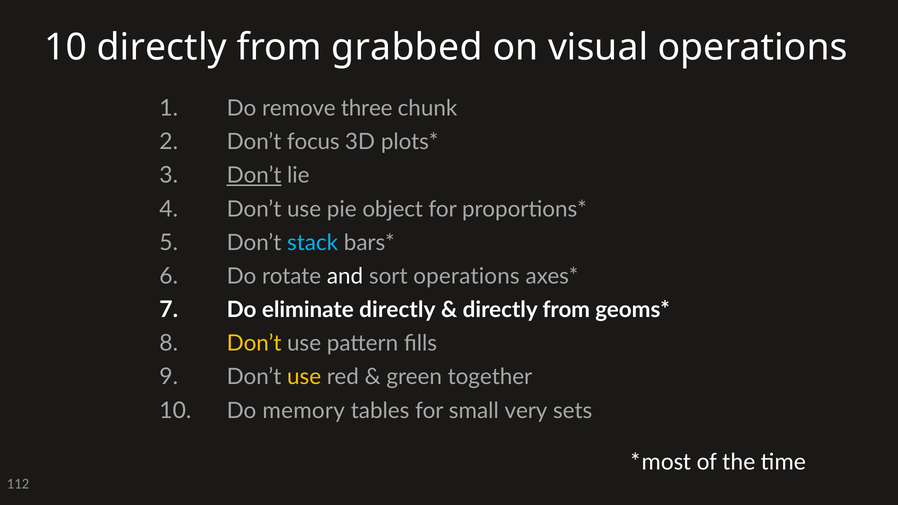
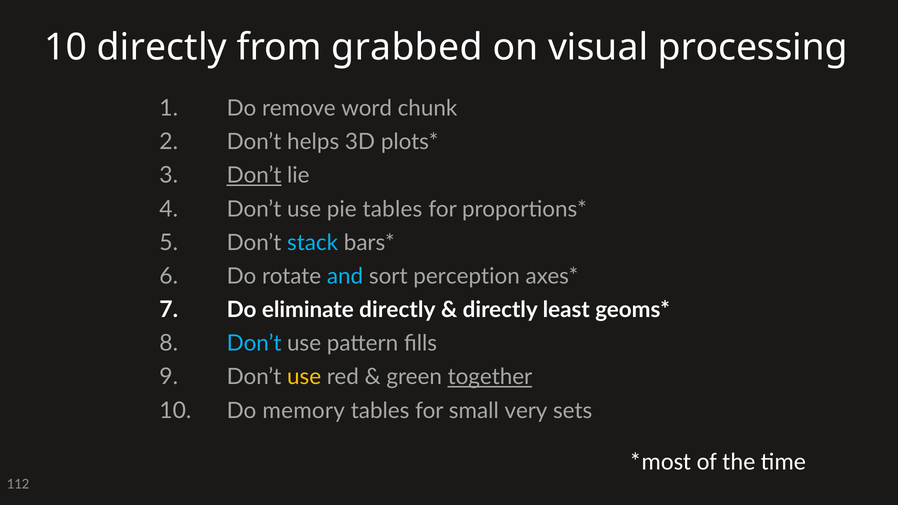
visual operations: operations -> processing (753, 47)
three: three -> word (367, 108)
focus: focus -> helps (313, 142)
pie object: object -> tables (392, 209)
and colour: white -> light blue (345, 276)
sort operations: operations -> perception (467, 276)
from: from -> least (566, 310)
Don’t colour: yellow -> light blue (254, 344)
together underline: none -> present (490, 377)
